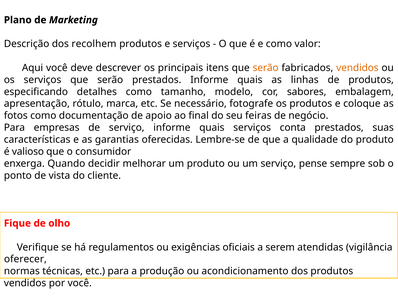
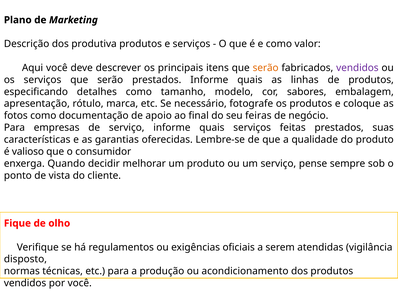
recolhem: recolhem -> produtiva (94, 44)
vendidos colour: orange -> purple (357, 68)
conta: conta -> feitas (293, 127)
oferecer: oferecer -> disposto (25, 259)
